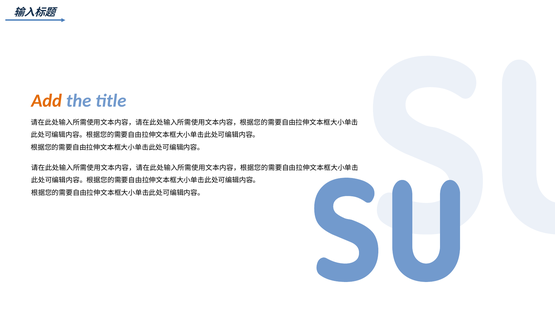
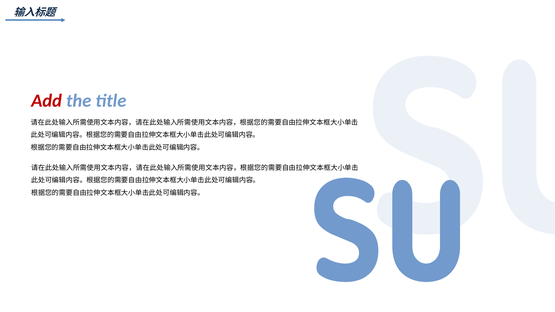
Add colour: orange -> red (47, 101)
